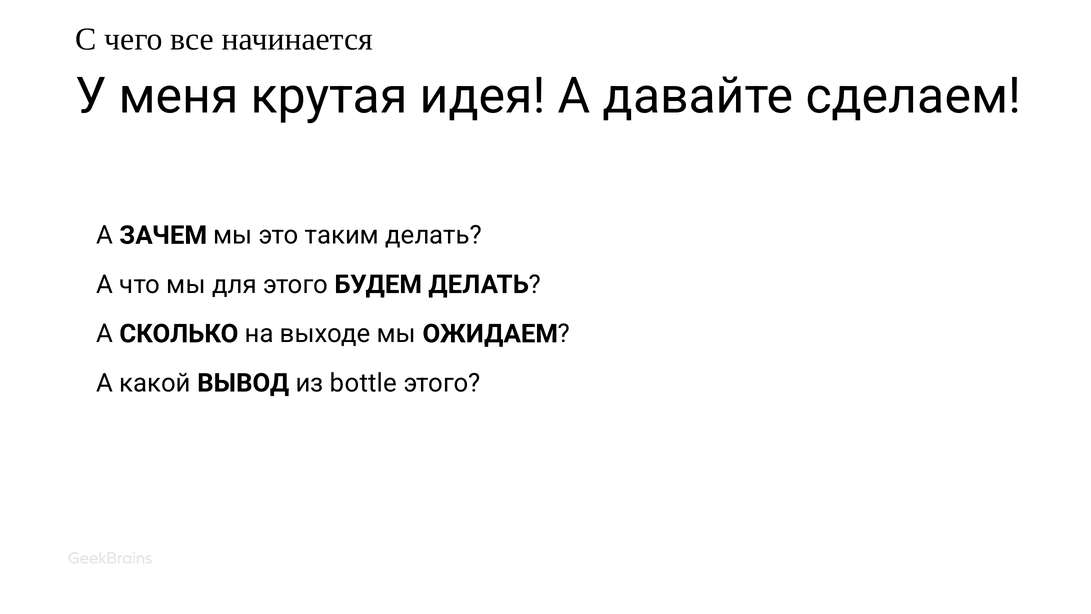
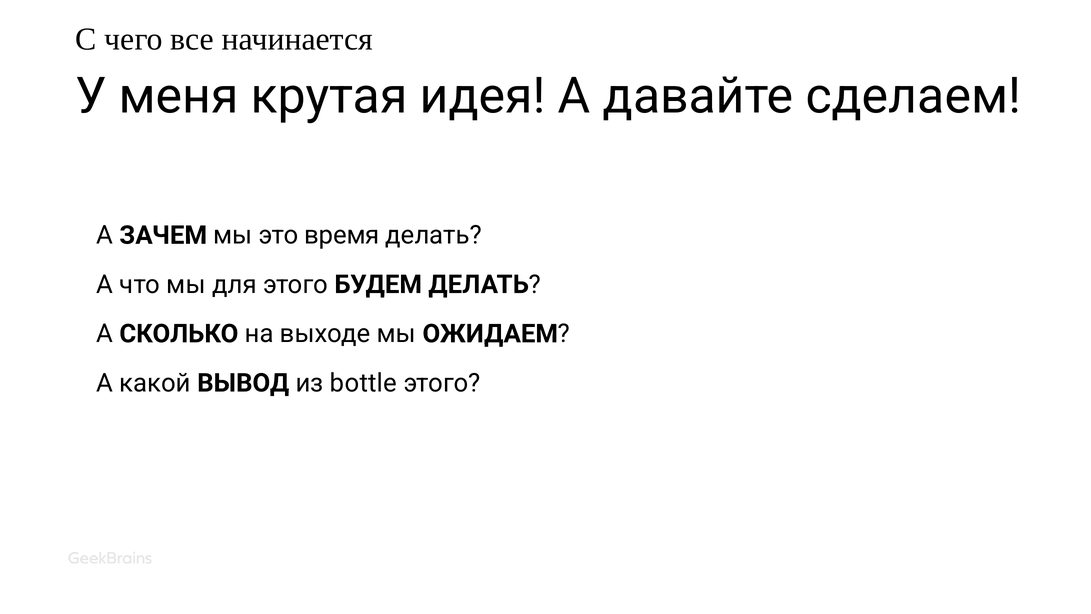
таким: таким -> время (342, 235)
